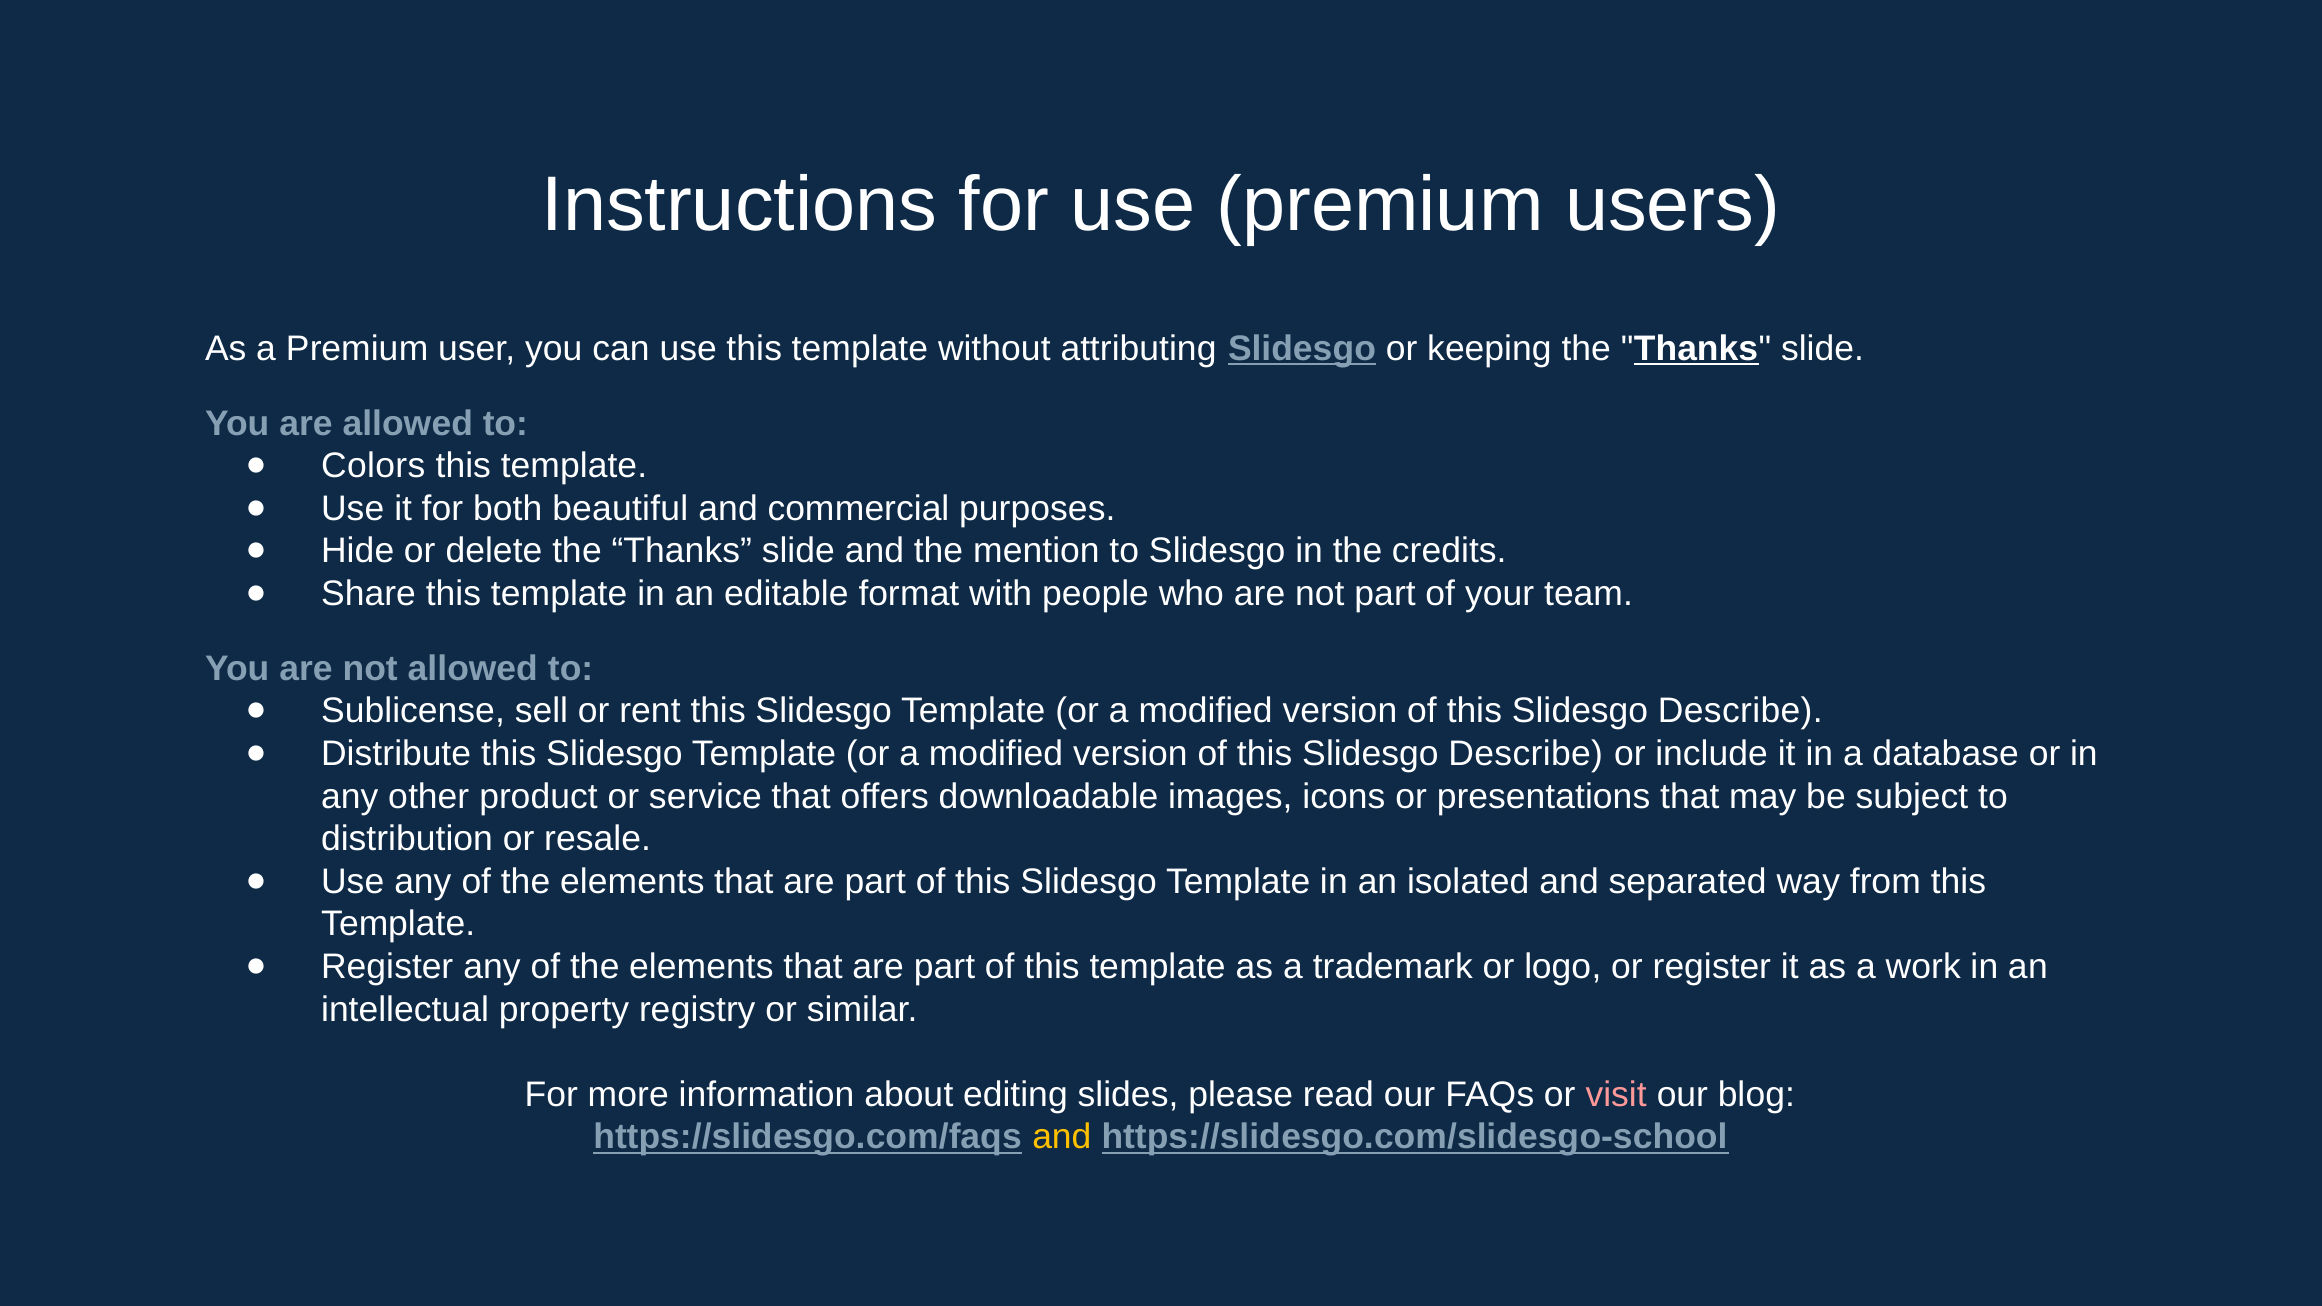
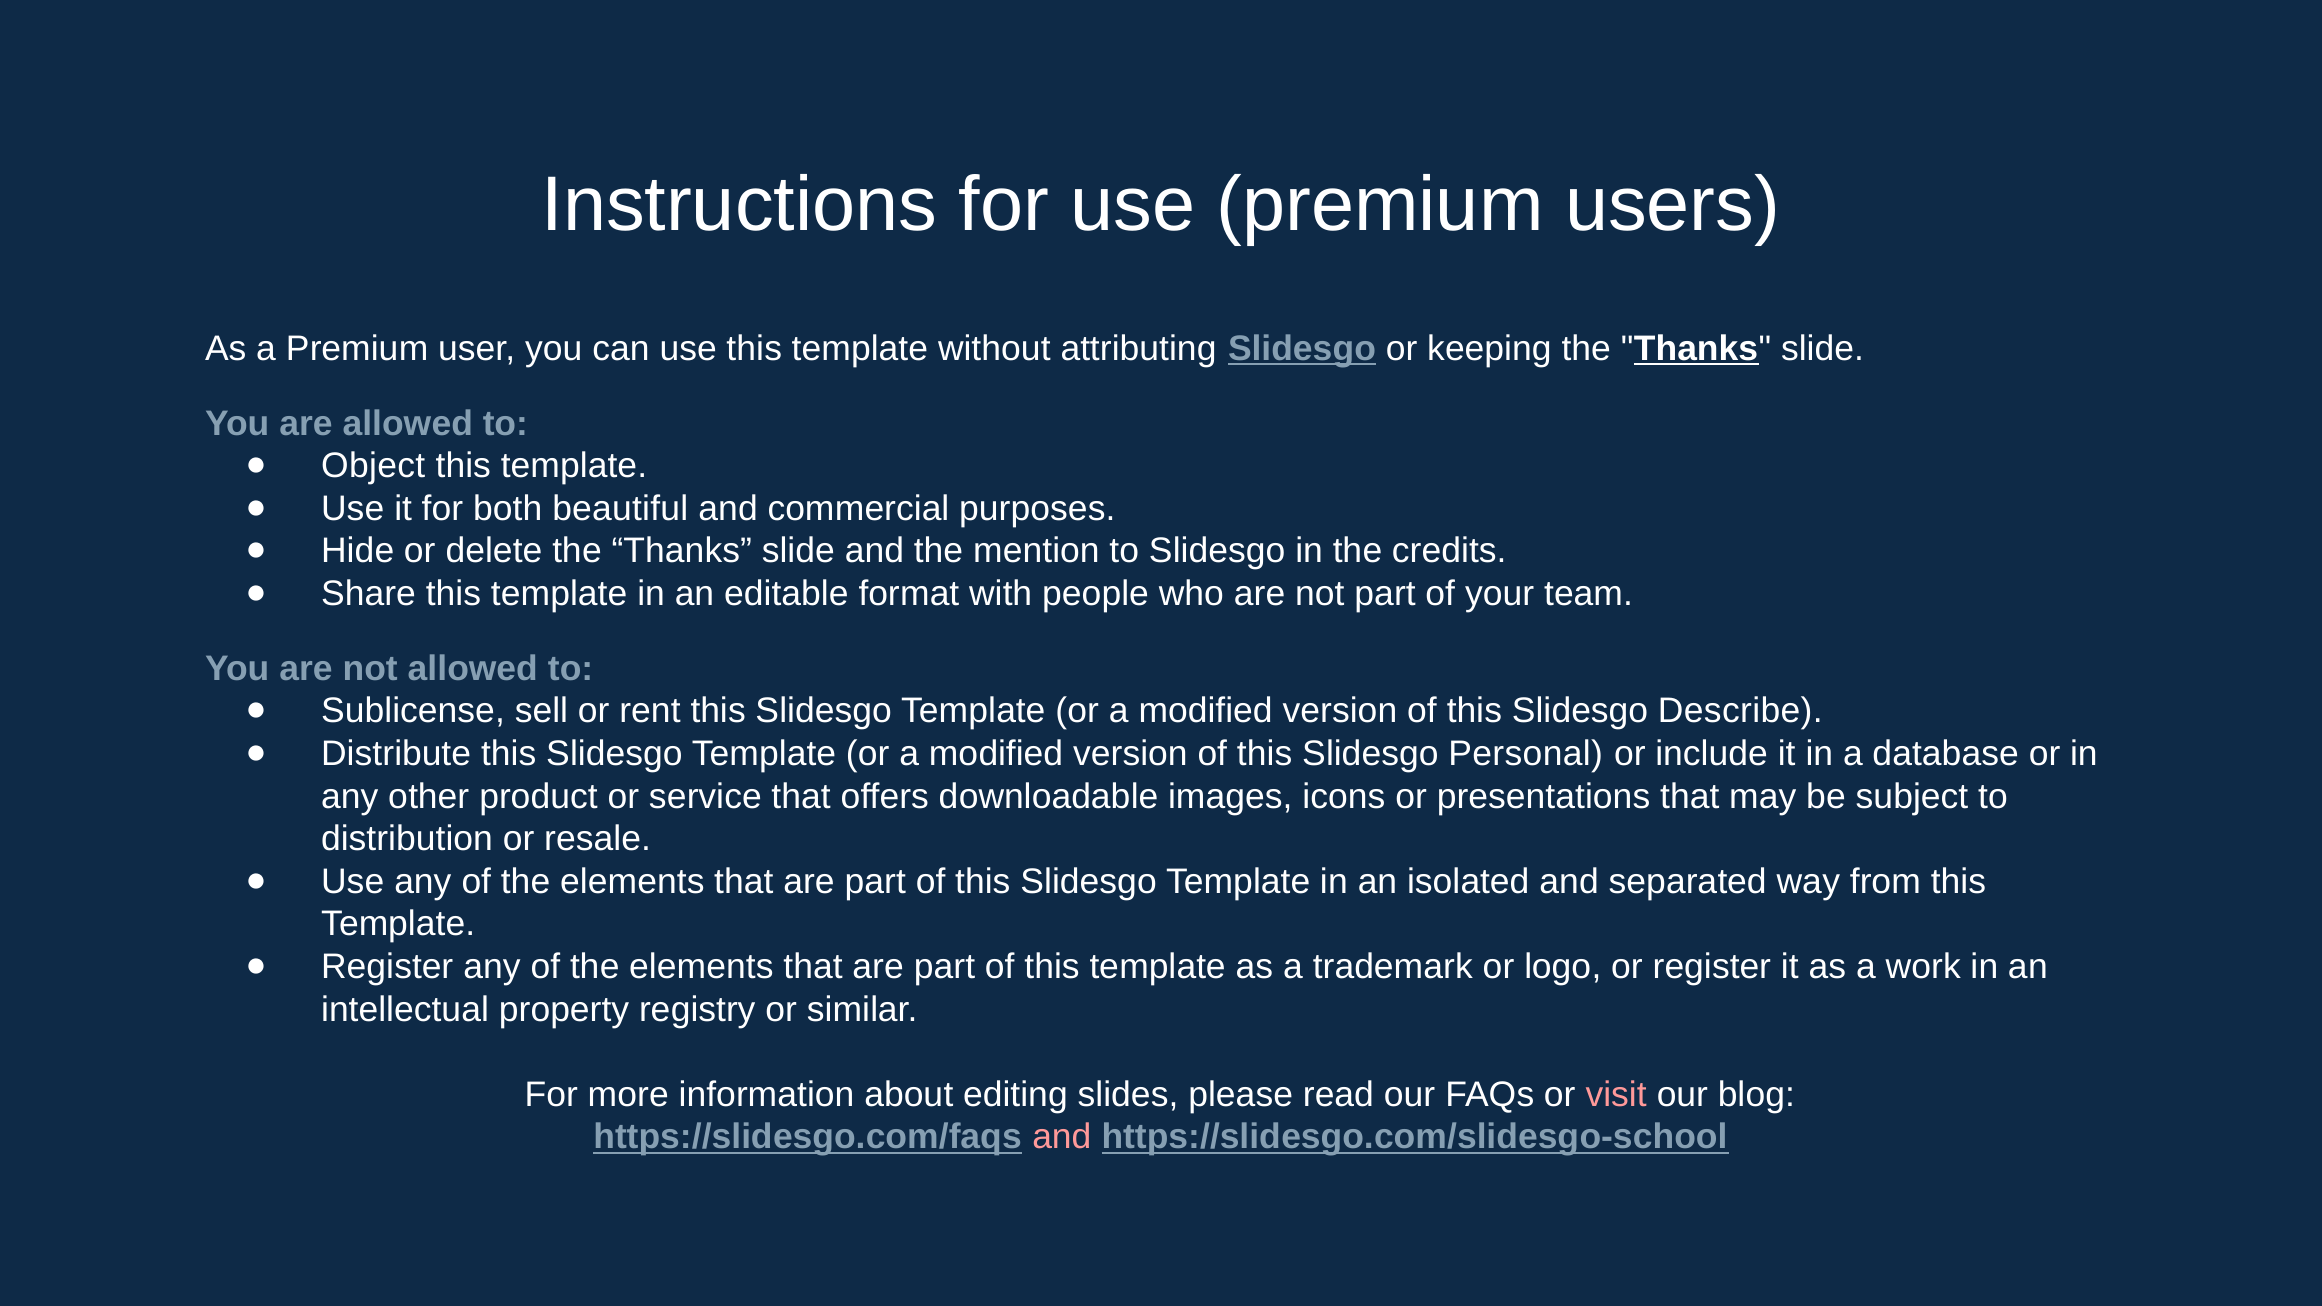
Colors: Colors -> Object (373, 466)
Describe: Describe -> Personal (1526, 754)
and colour: yellow -> pink (1062, 1137)
